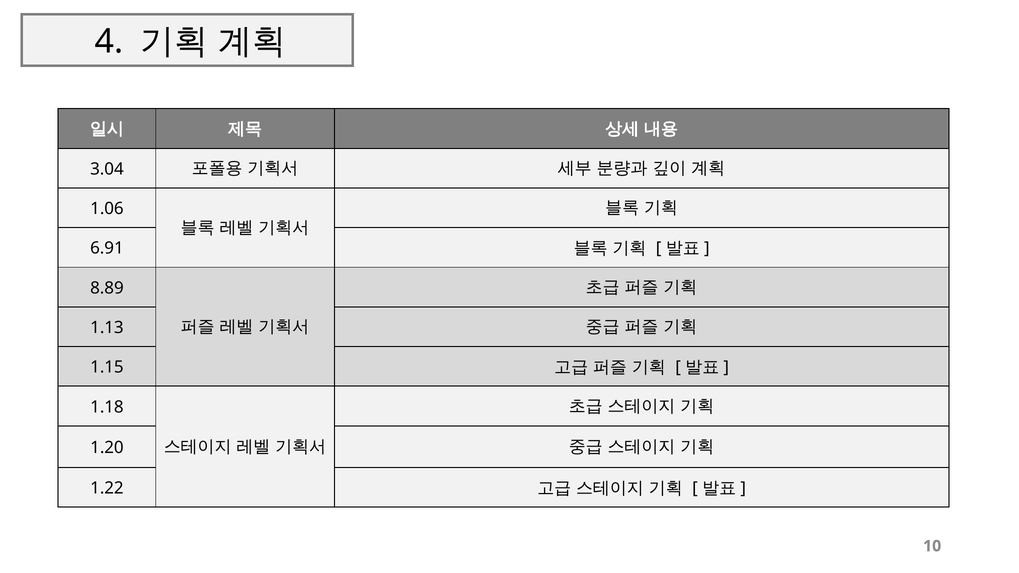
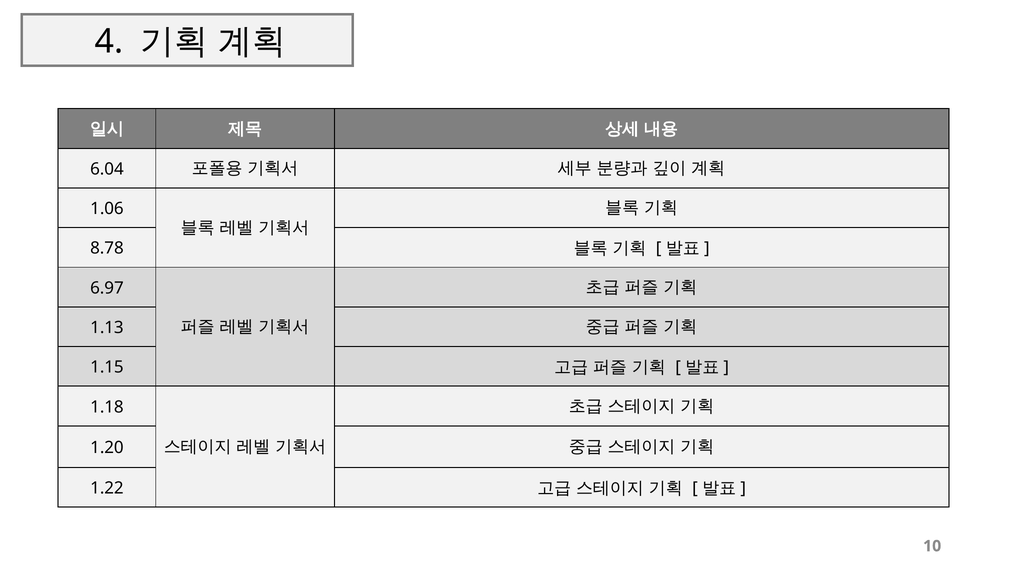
3.04: 3.04 -> 6.04 (107, 169)
6.91: 6.91 -> 8.78 (107, 248)
8.89: 8.89 -> 6.97 (107, 288)
